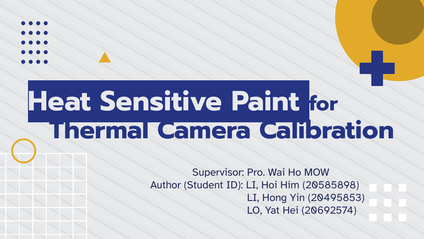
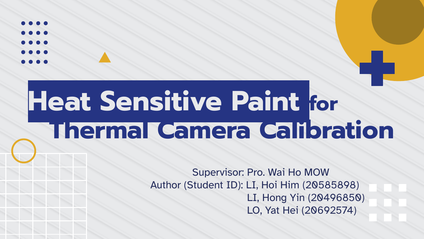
20495853: 20495853 -> 20496850 (336, 197)
